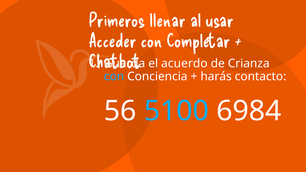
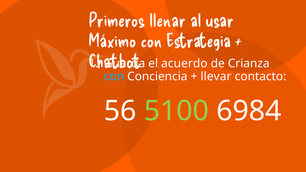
Acceder: Acceder -> Máximo (112, 41)
Completar: Completar -> Estrategia (199, 41)
harás: harás -> llevar (216, 76)
5100 colour: light blue -> light green (176, 111)
